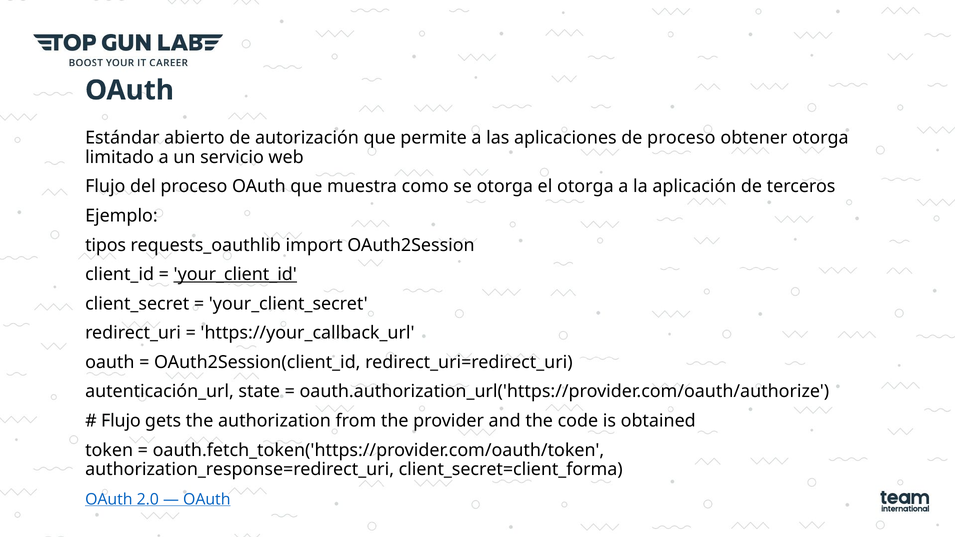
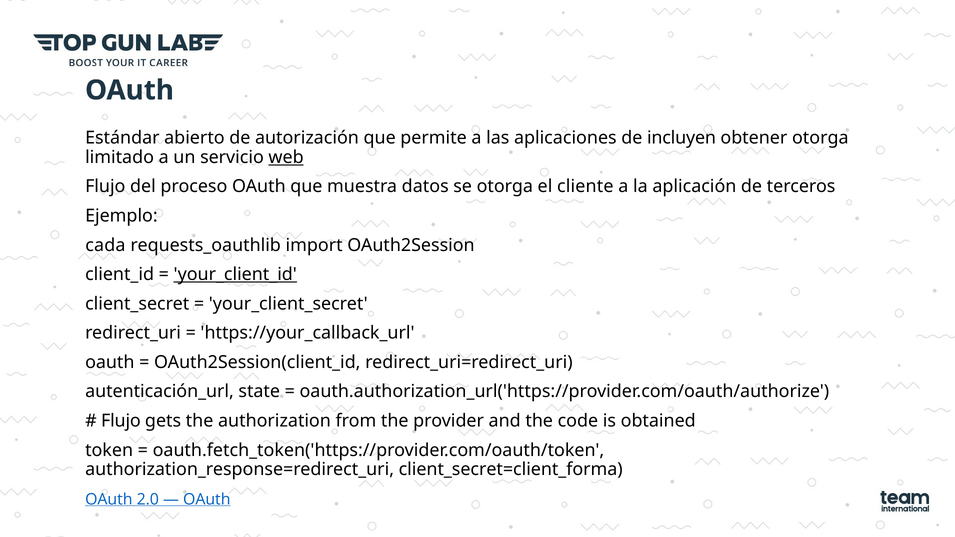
de proceso: proceso -> incluyen (682, 138)
web underline: none -> present (286, 157)
como: como -> datos (425, 187)
el otorga: otorga -> cliente (585, 187)
tipos: tipos -> cada (105, 245)
